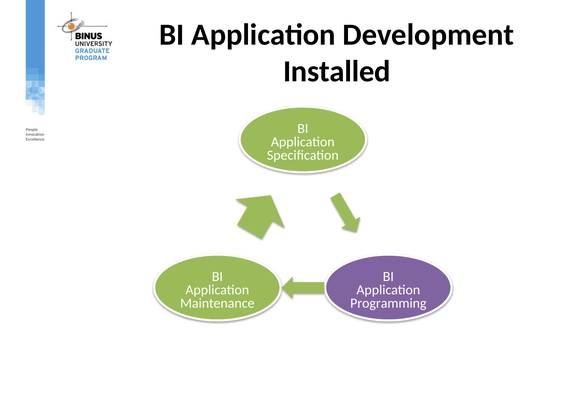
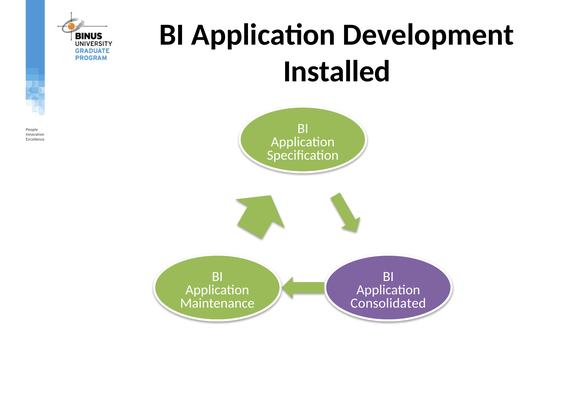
Programming: Programming -> Consolidated (388, 303)
